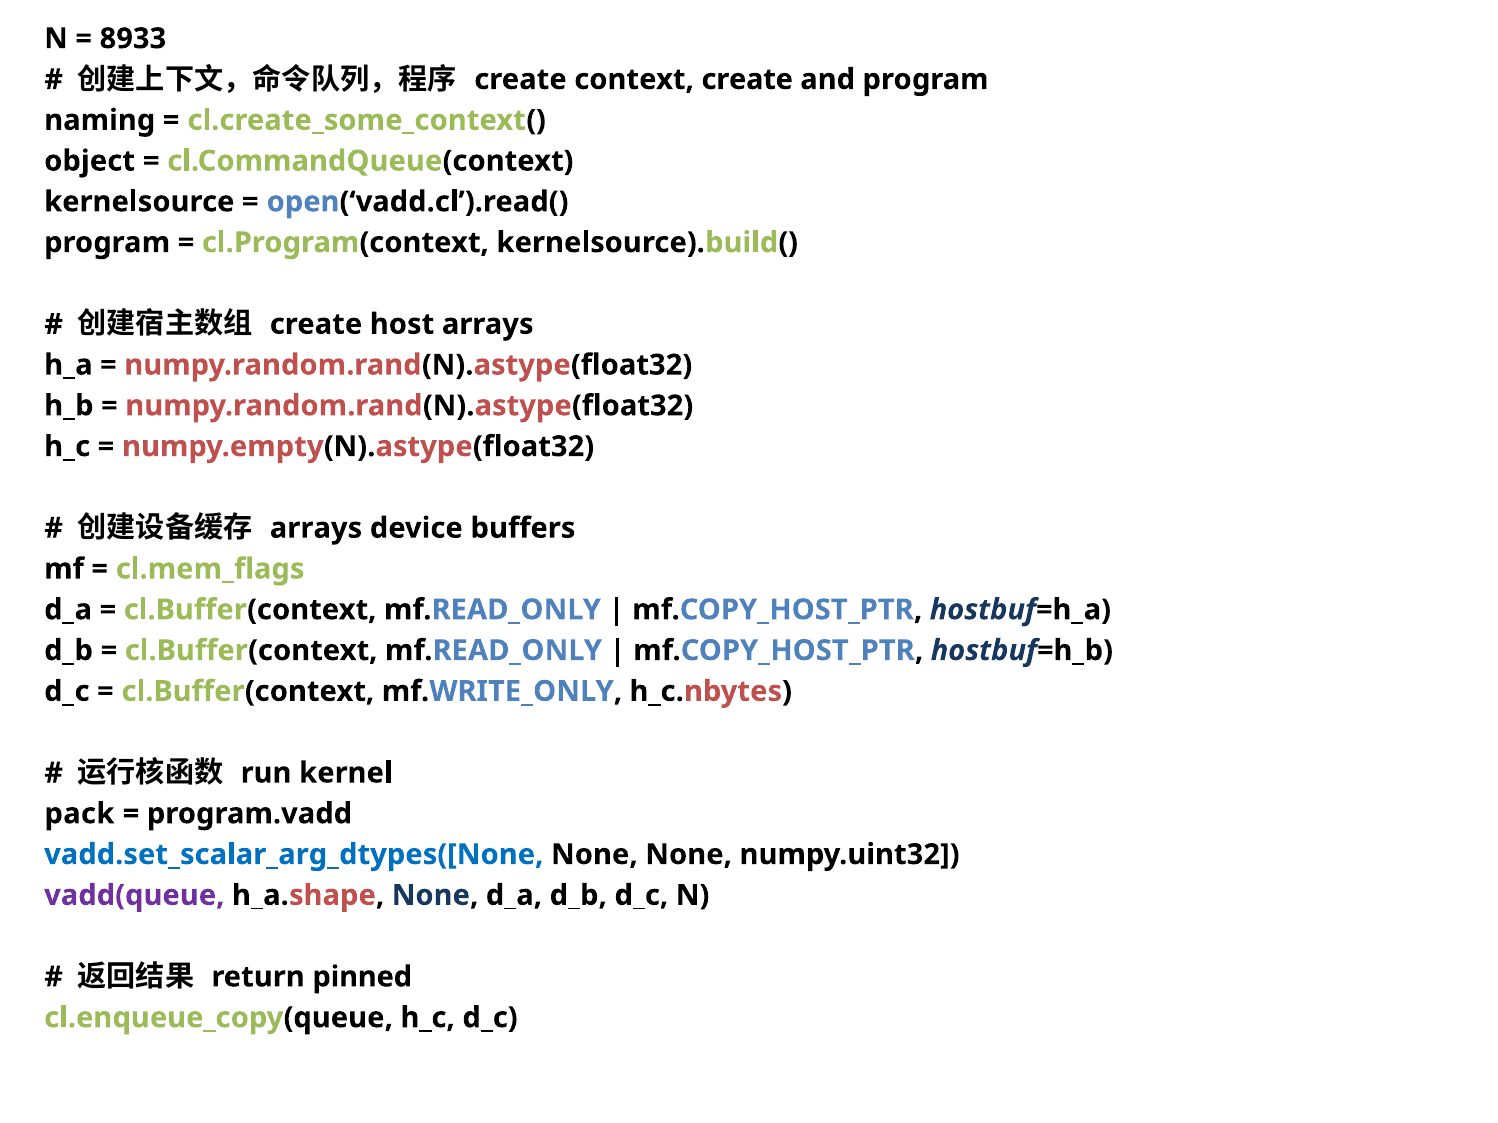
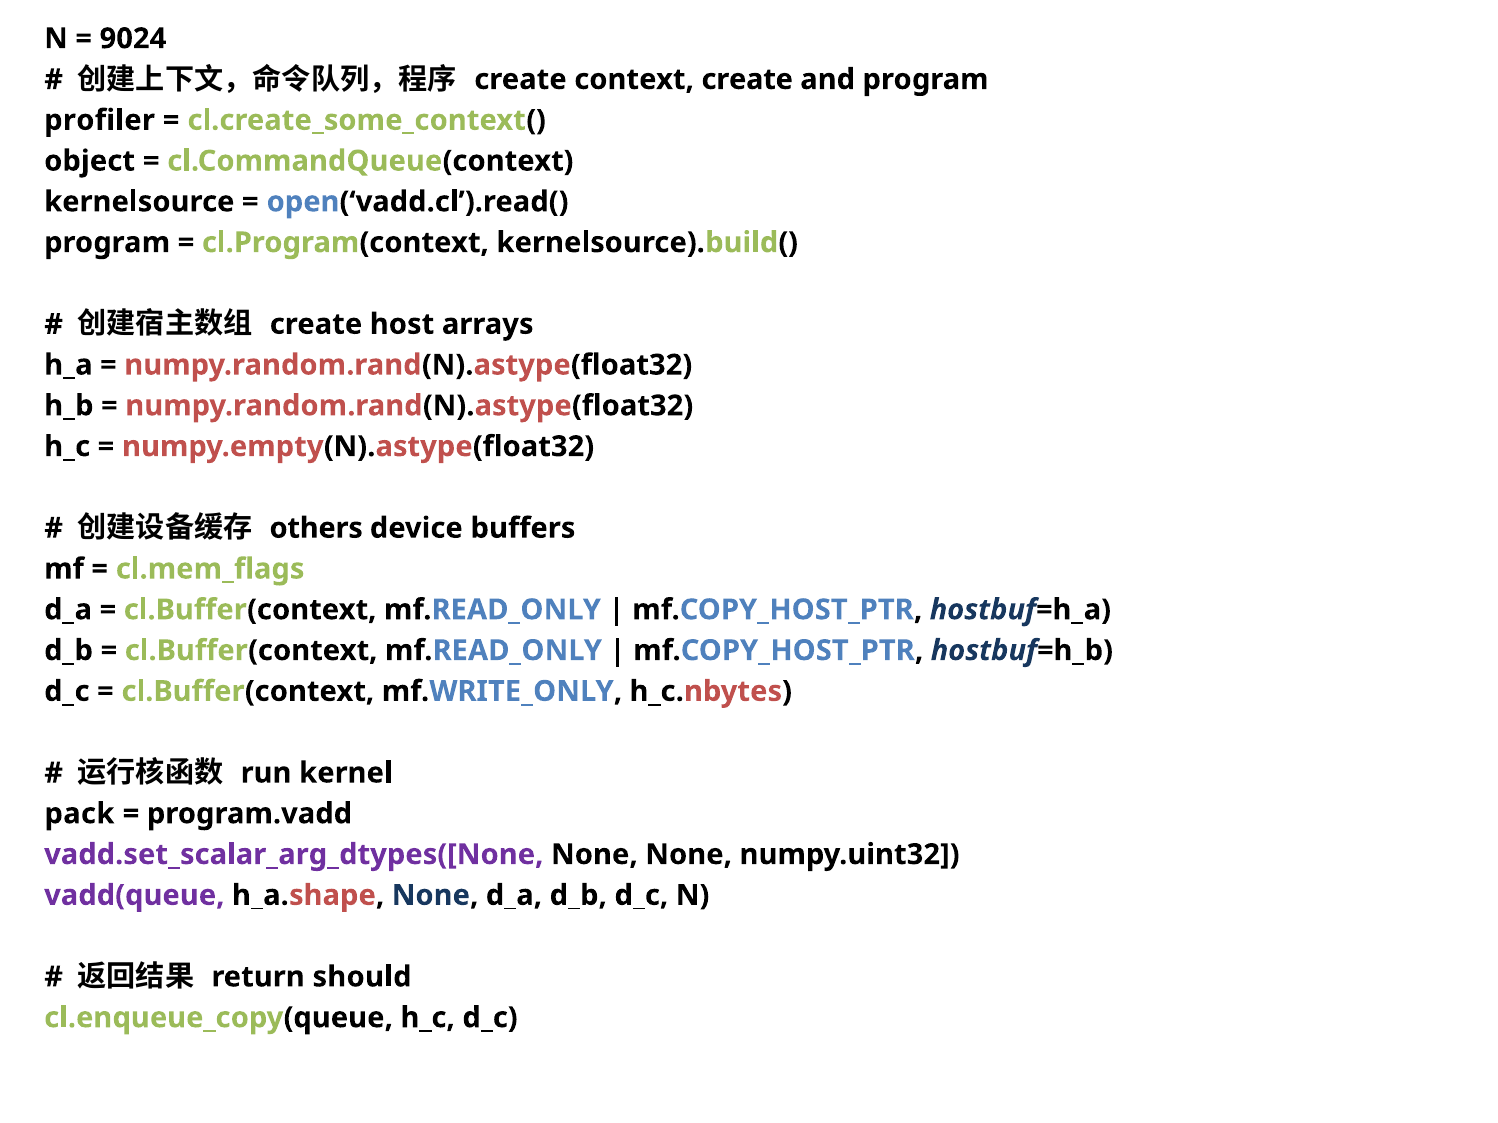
8933: 8933 -> 9024 (133, 39)
naming: naming -> profiler (100, 120)
arrays: arrays -> others (316, 528)
vadd.set_scalar_arg_dtypes([None colour: blue -> purple (294, 855)
pinned: pinned -> should (362, 977)
